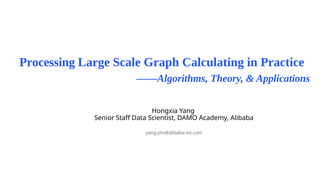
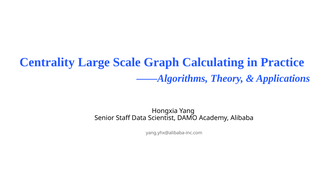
Processing: Processing -> Centrality (47, 62)
